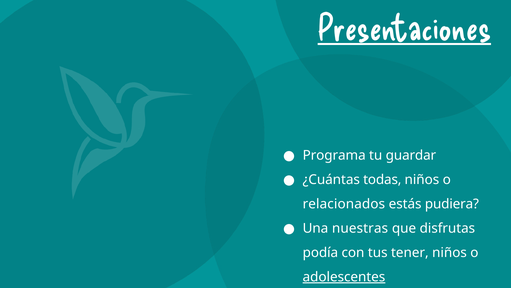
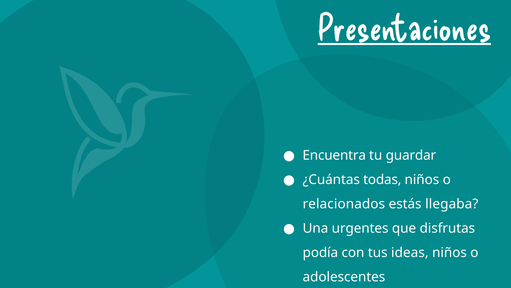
Programa: Programa -> Encuentra (334, 155)
pudiera: pudiera -> llegaba (452, 204)
nuestras: nuestras -> urgentes (360, 228)
tener: tener -> ideas (410, 252)
adolescentes underline: present -> none (344, 277)
